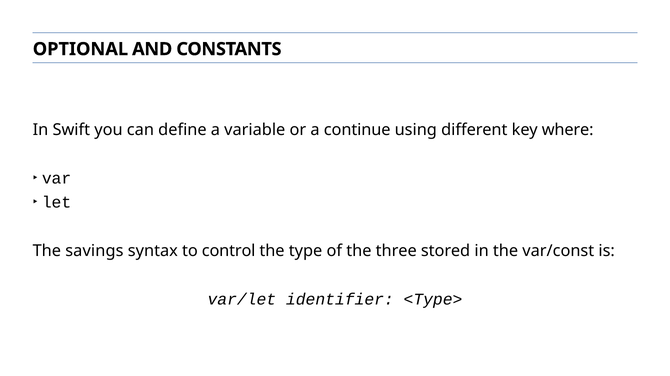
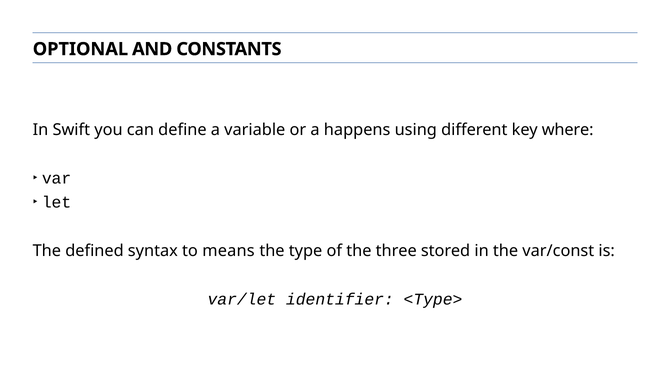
continue: continue -> happens (357, 130)
savings: savings -> defined (94, 251)
control: control -> means (228, 251)
